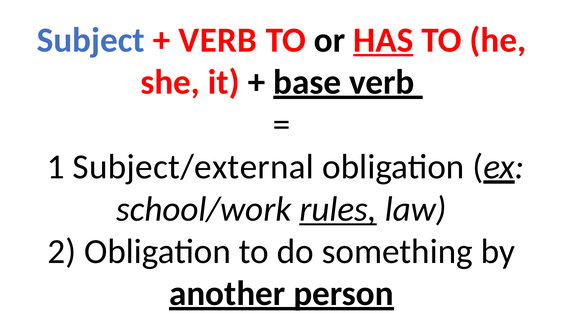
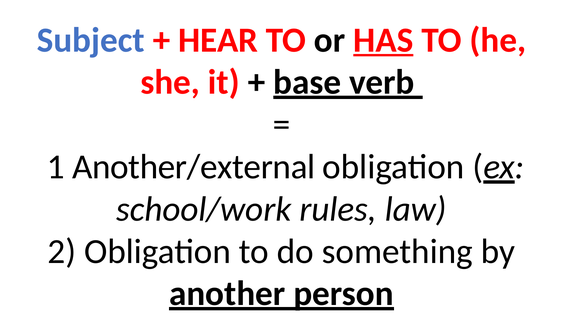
VERB: VERB -> HEAR (218, 40)
Subject/external: Subject/external -> Another/external (194, 167)
rules underline: present -> none (338, 209)
